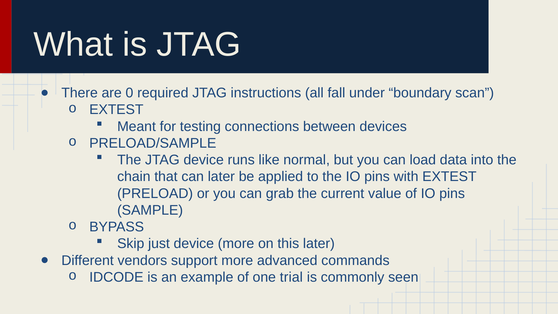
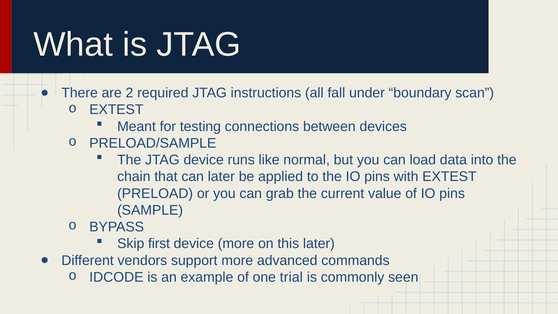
0: 0 -> 2 (129, 93)
just: just -> first (159, 244)
